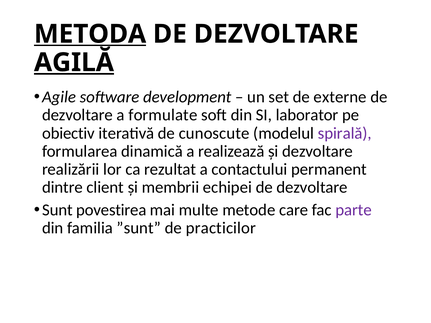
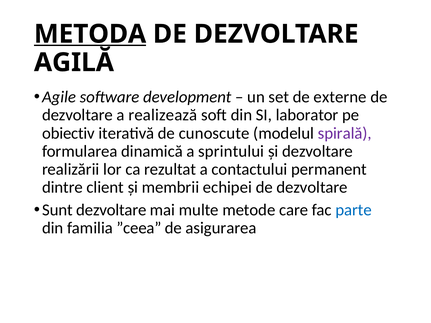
AGILĂ underline: present -> none (74, 63)
formulate: formulate -> realizează (163, 115)
realizează: realizează -> sprintului (231, 151)
Sunt povestirea: povestirea -> dezvoltare (111, 210)
parte colour: purple -> blue (354, 210)
”sunt: ”sunt -> ”ceea (139, 228)
practicilor: practicilor -> asigurarea (221, 228)
